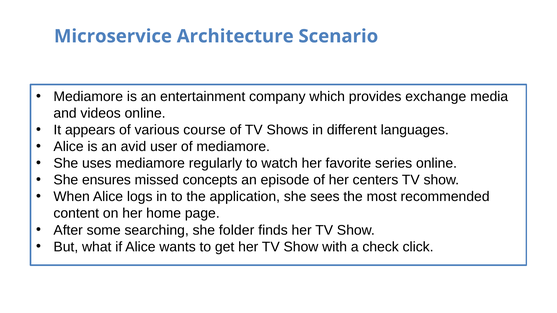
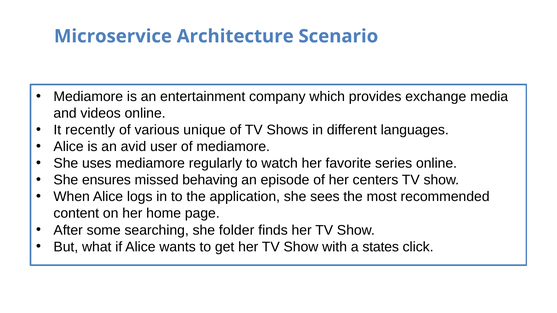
appears: appears -> recently (90, 130)
course: course -> unique (205, 130)
concepts: concepts -> behaving (210, 180)
check: check -> states (381, 247)
